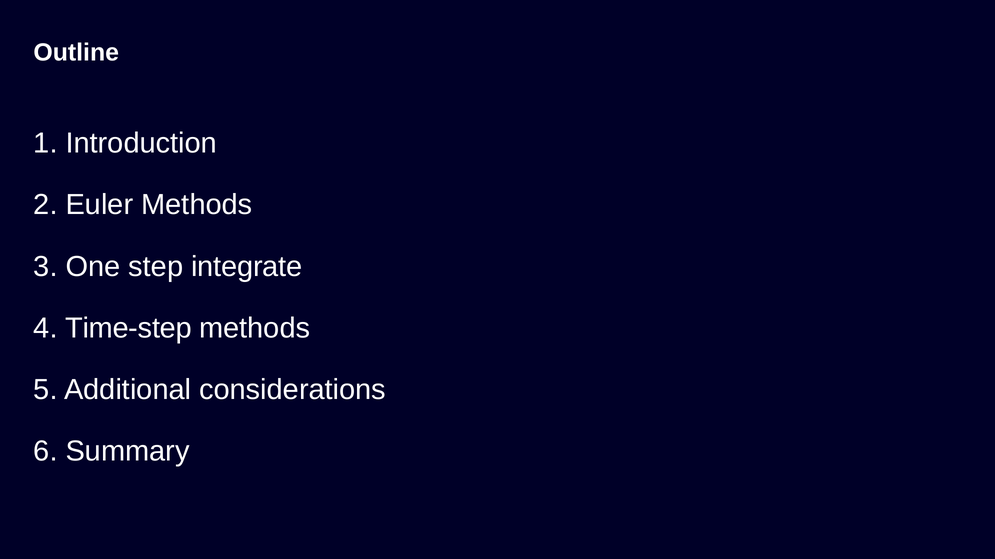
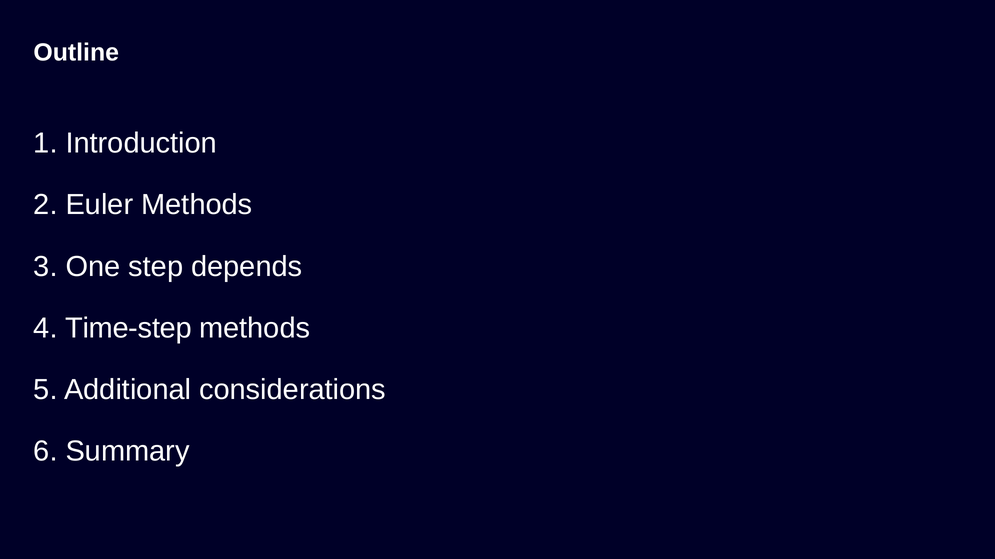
integrate: integrate -> depends (247, 267)
